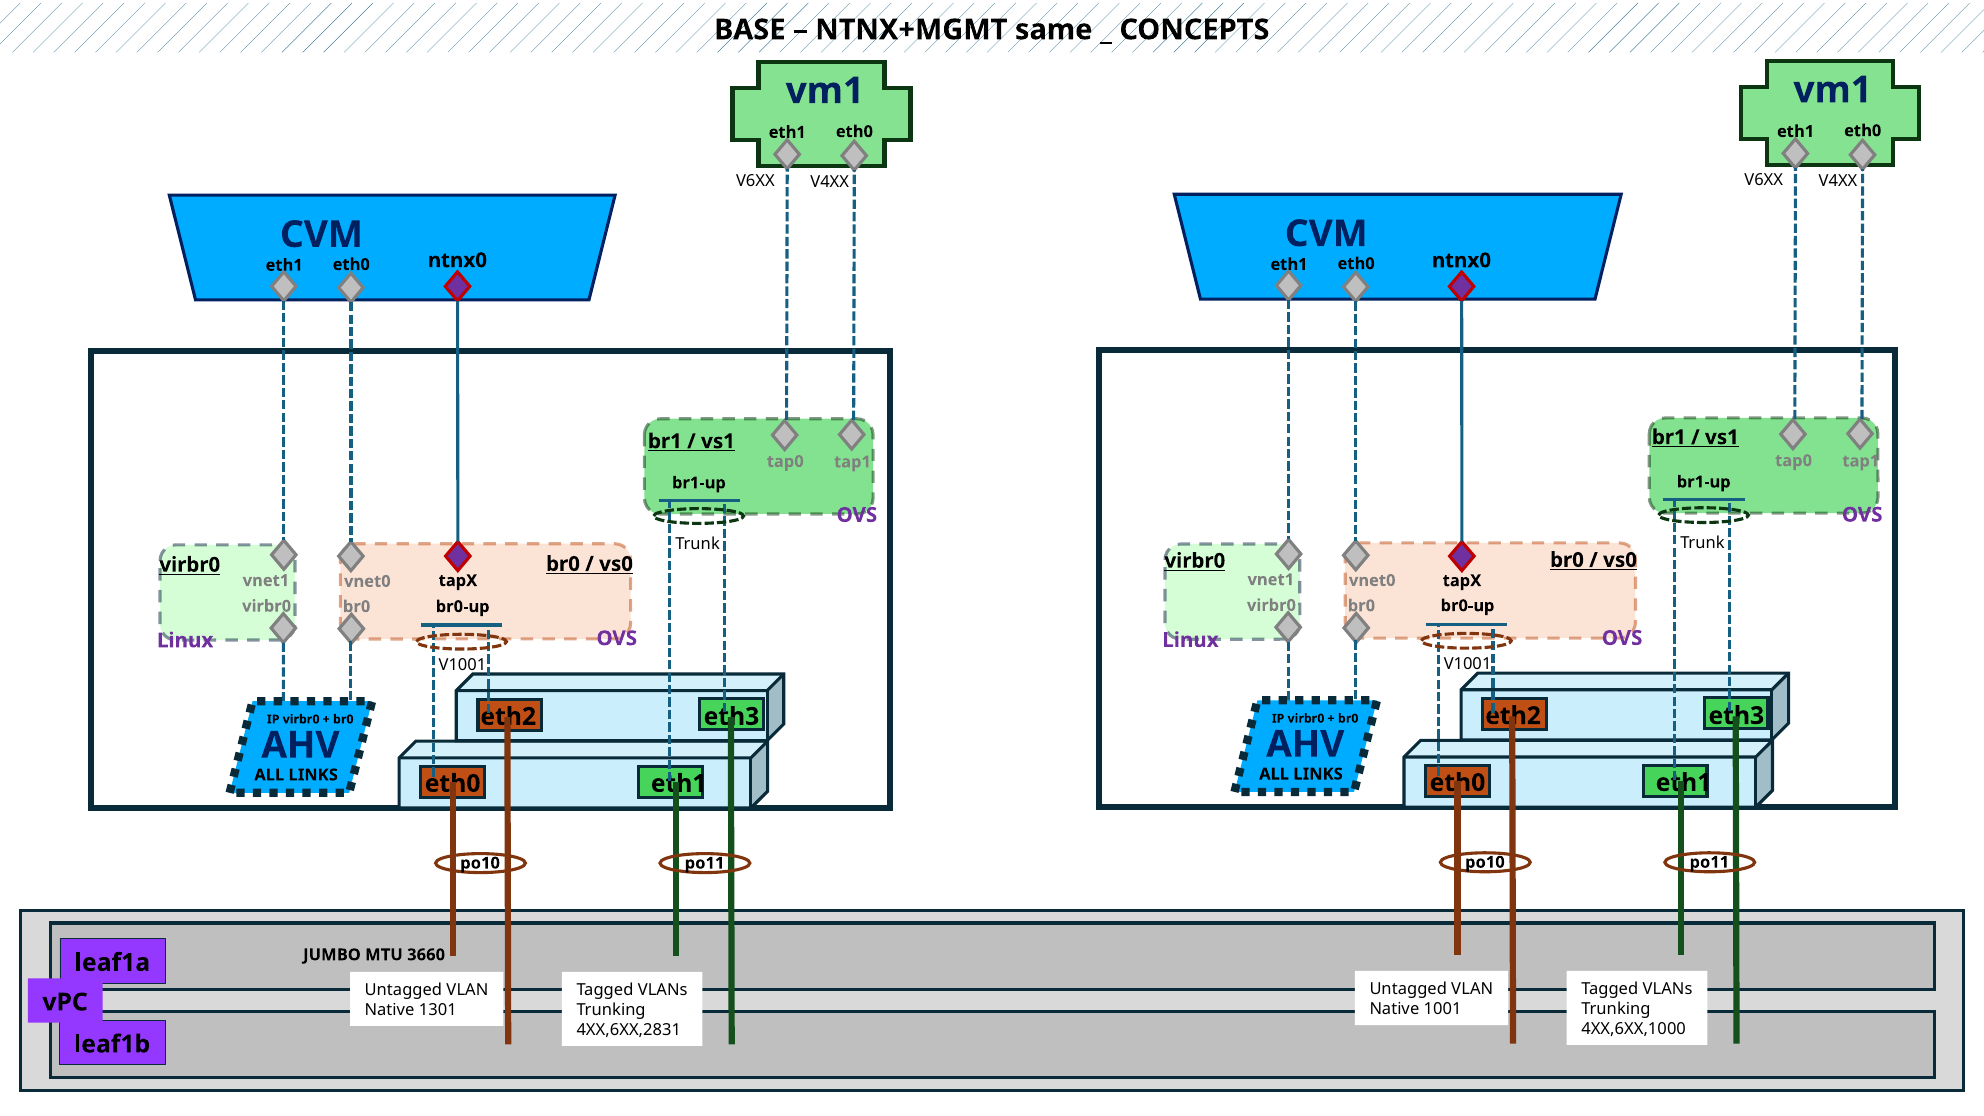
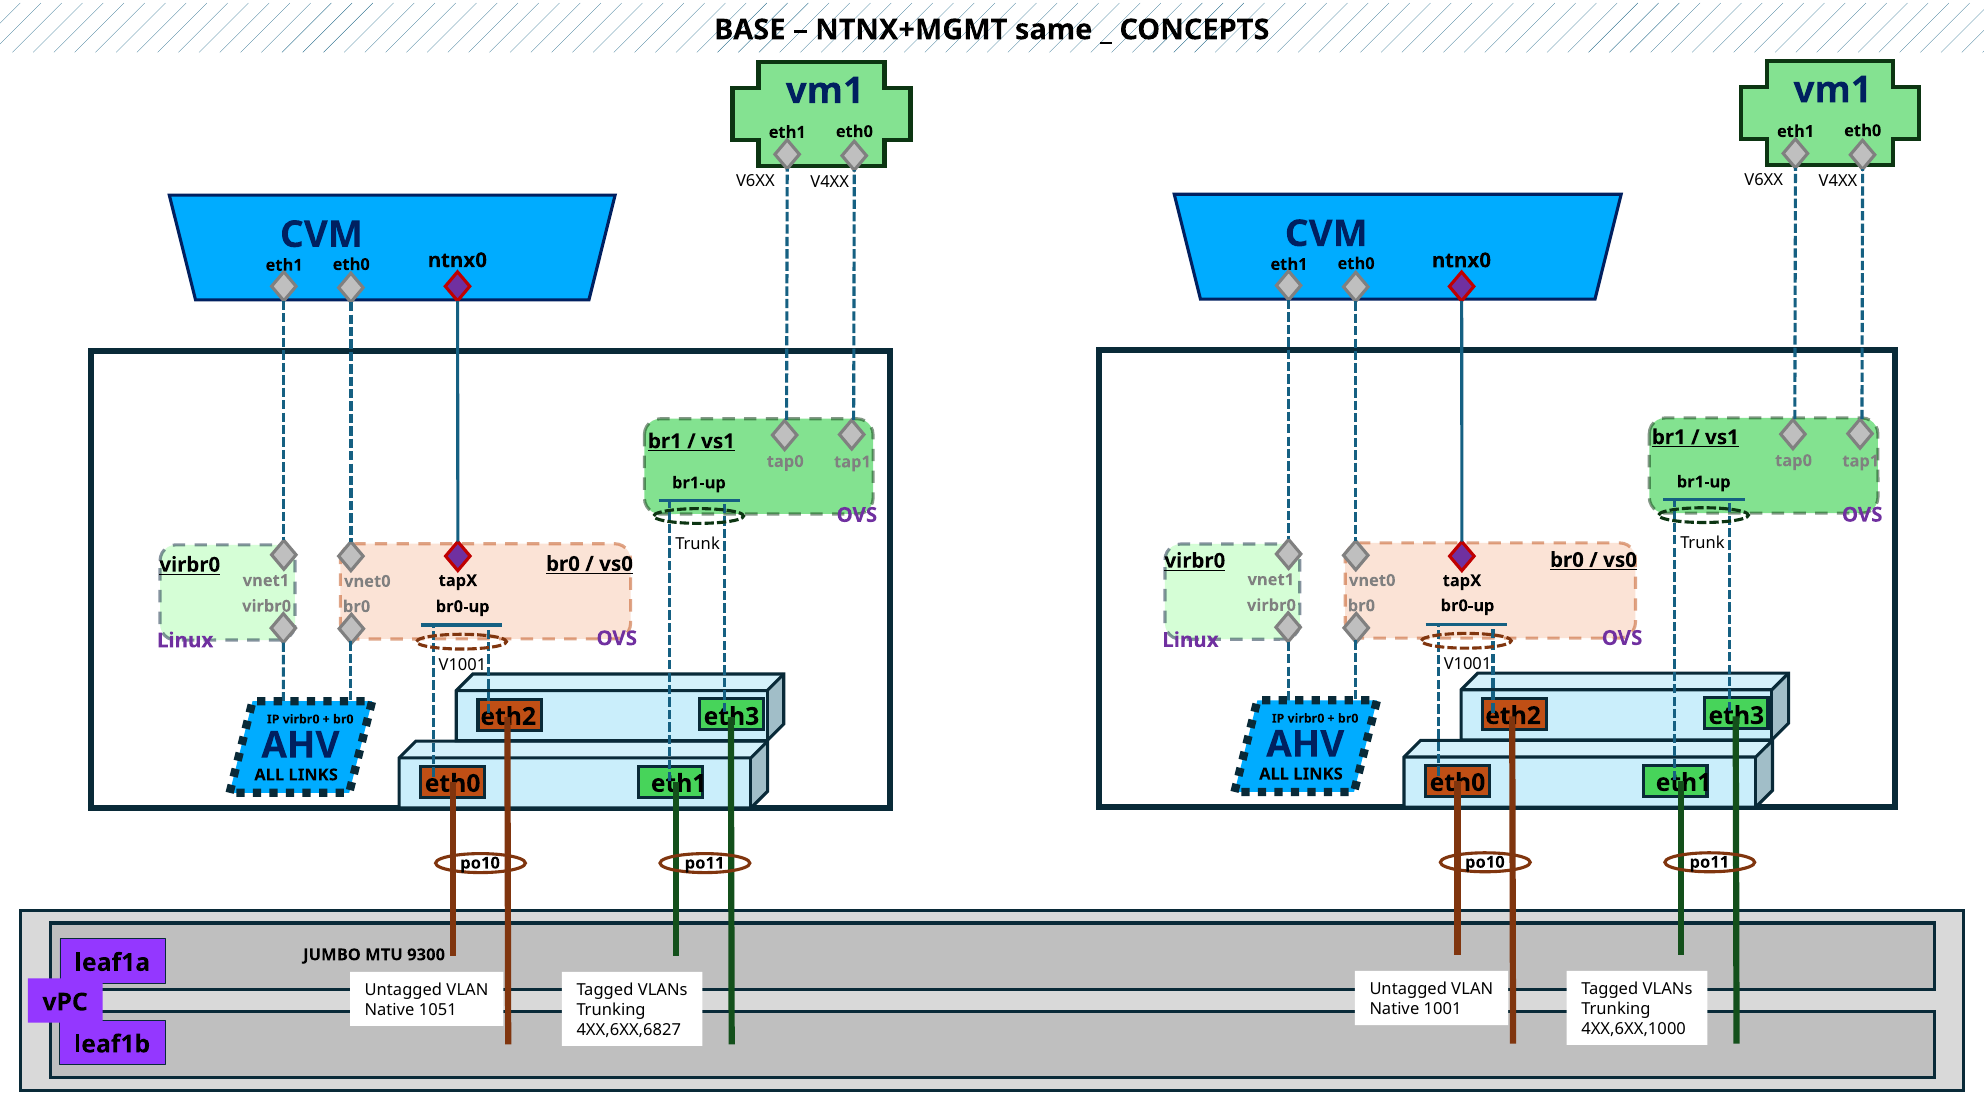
3660: 3660 -> 9300 (426, 955)
1301: 1301 -> 1051 (438, 1010)
4XX,6XX,2831: 4XX,6XX,2831 -> 4XX,6XX,6827 (629, 1030)
